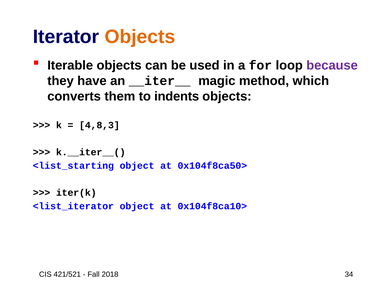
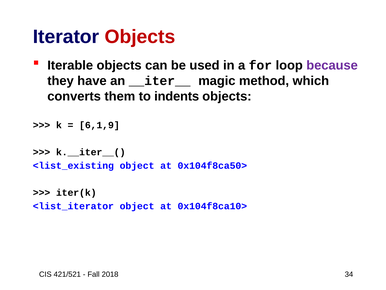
Objects colour: orange -> red (140, 37)
4,8,3: 4,8,3 -> 6,1,9 (99, 125)
<list_starting: <list_starting -> <list_existing (73, 165)
